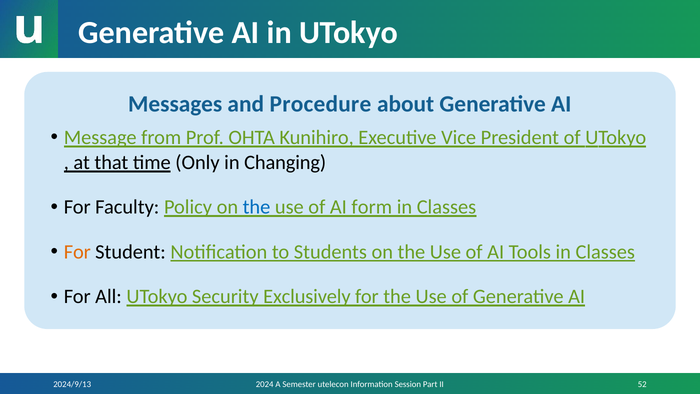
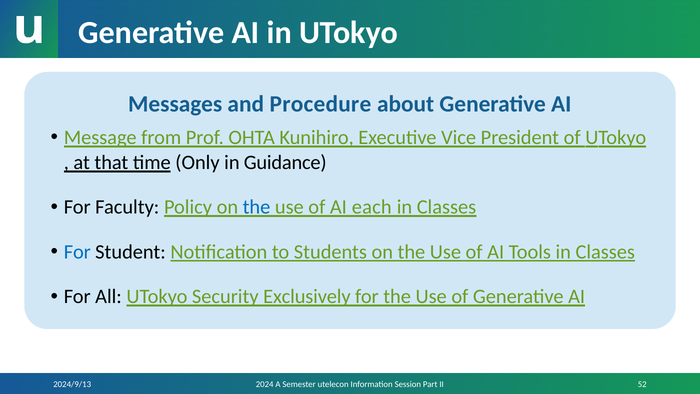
Changing: Changing -> Guidance (285, 162)
form: form -> each (372, 207)
For colour: orange -> blue (77, 252)
